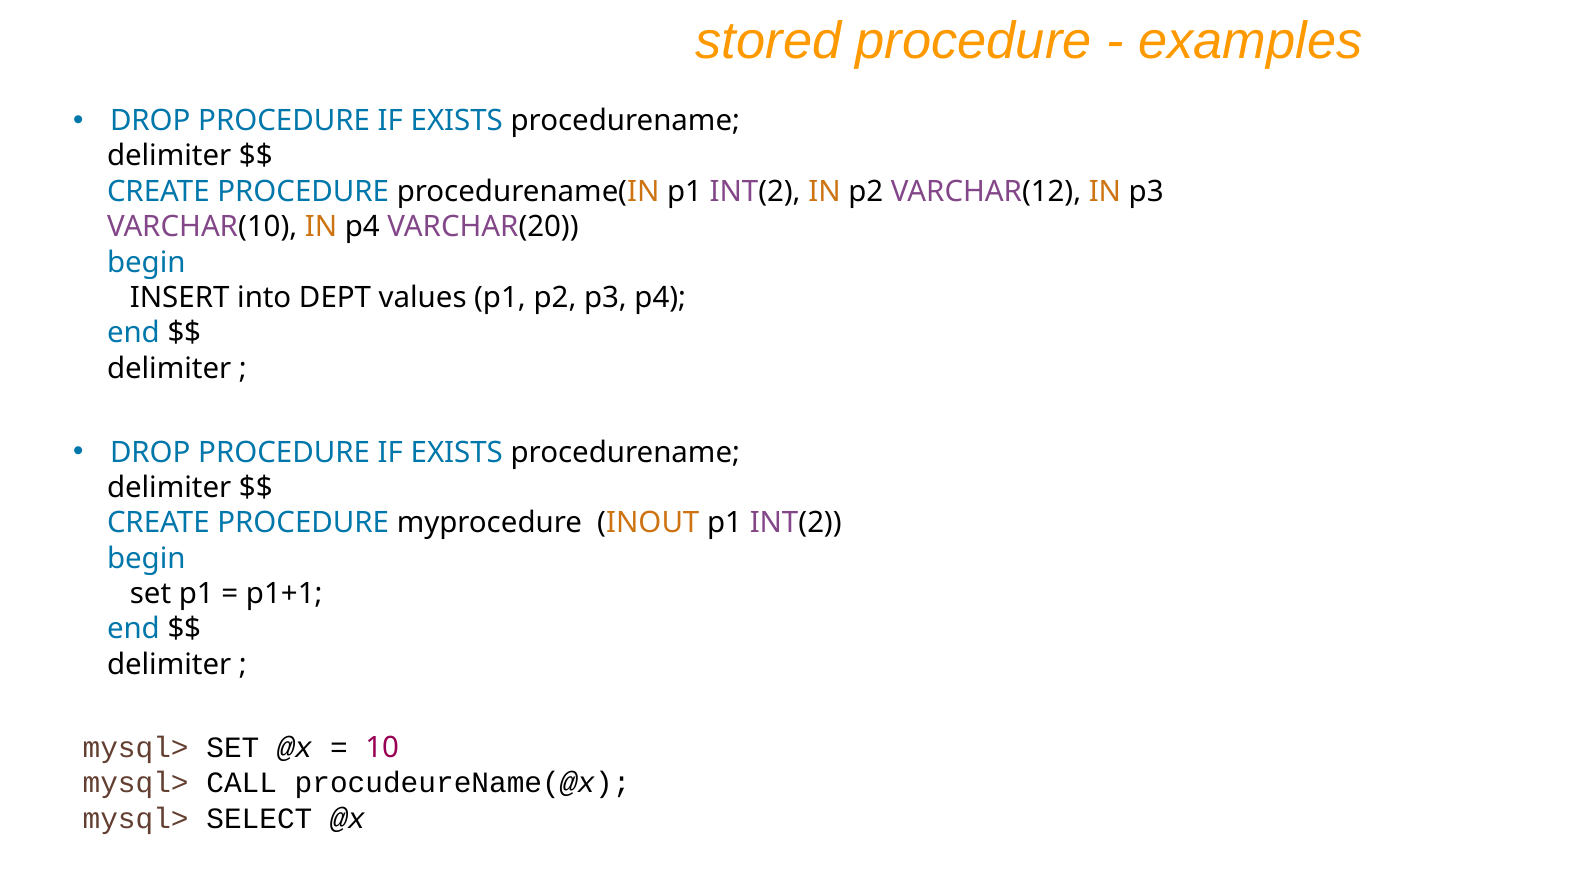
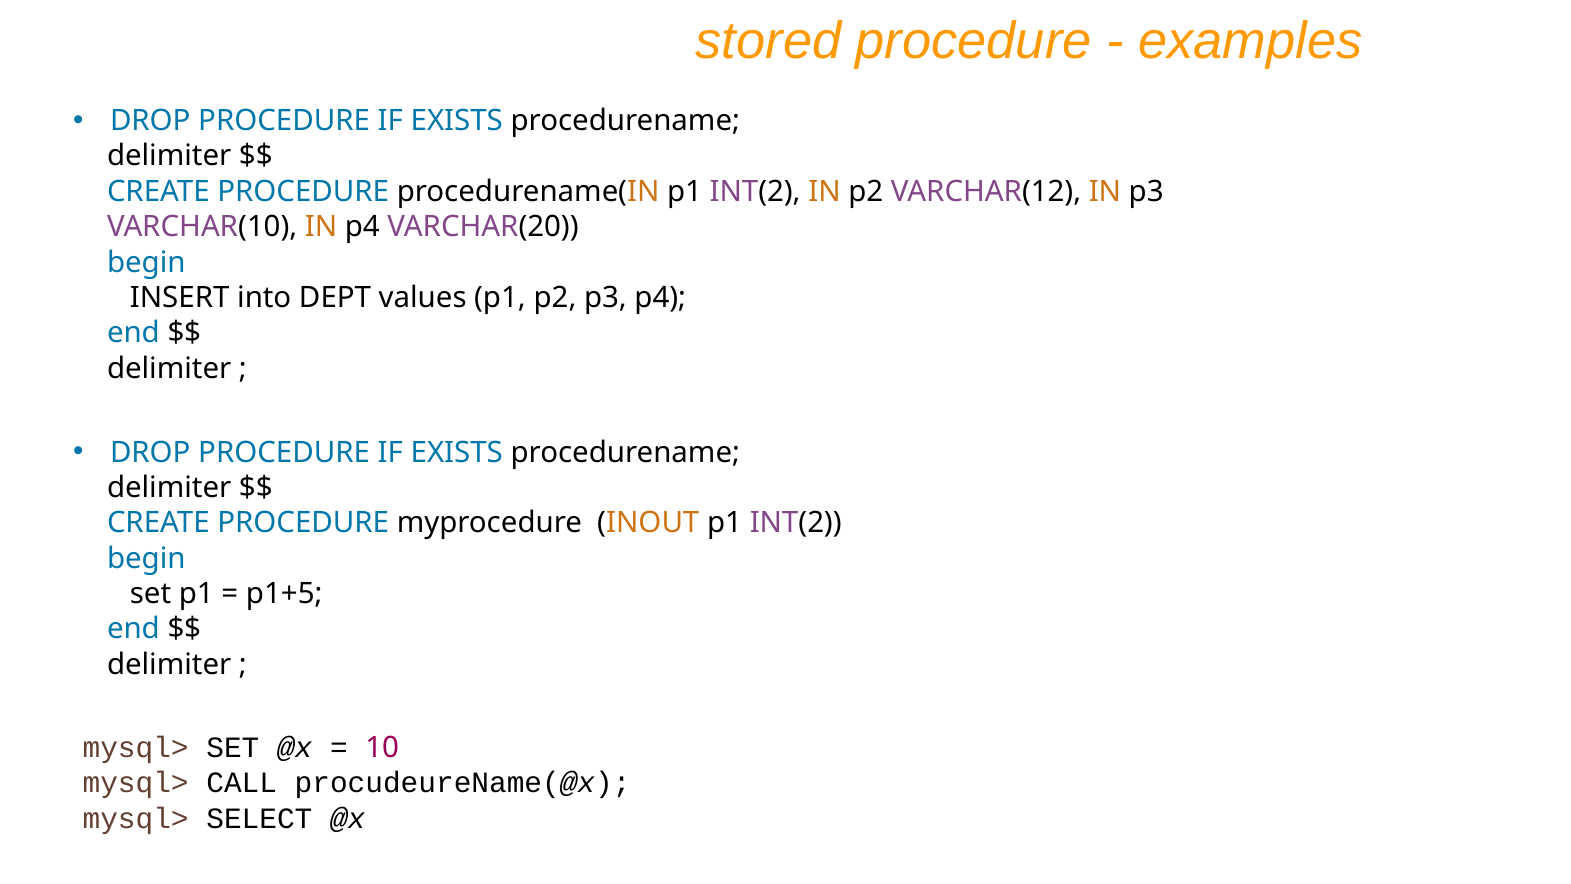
p1+1: p1+1 -> p1+5 (284, 594)
